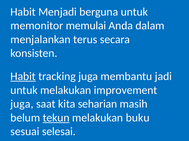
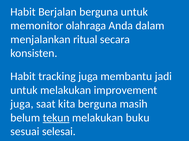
Menjadi: Menjadi -> Berjalan (58, 12)
memulai: memulai -> olahraga (86, 26)
terus: terus -> ritual (85, 40)
Habit underline: present -> none (23, 77)
kita seharian: seharian -> berguna (97, 104)
